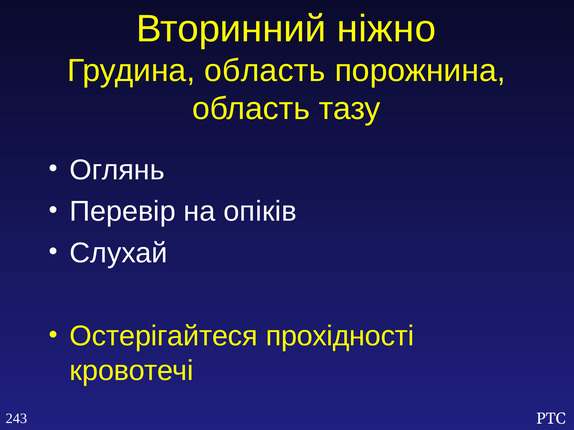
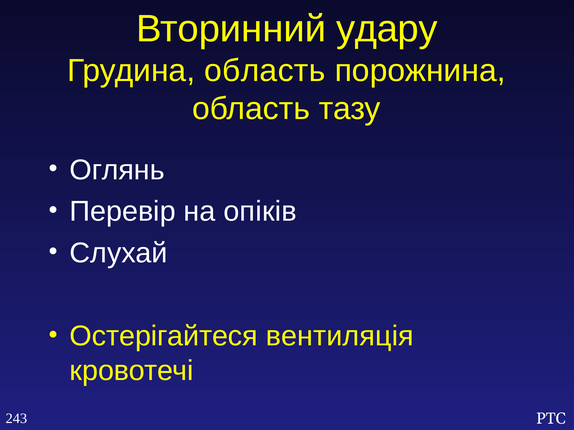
ніжно: ніжно -> удару (387, 29)
прохідності: прохідності -> вентиляція (340, 337)
